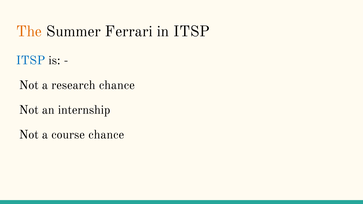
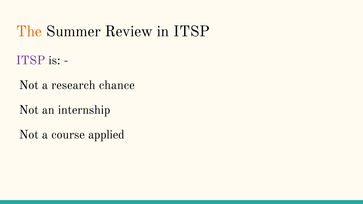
Ferrari: Ferrari -> Review (129, 31)
ITSP colour: blue -> purple (31, 60)
course chance: chance -> applied (106, 135)
